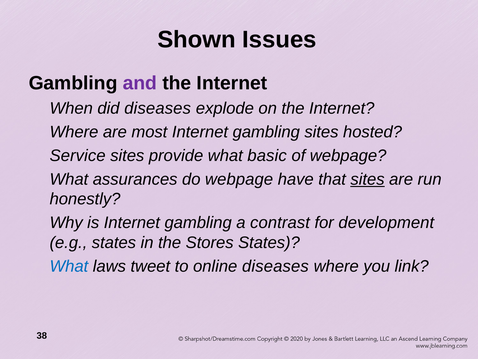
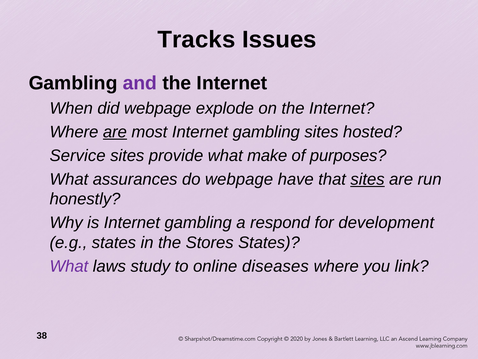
Shown: Shown -> Tracks (196, 39)
did diseases: diseases -> webpage (158, 108)
are underline: none -> present (115, 132)
basic: basic -> make (267, 155)
of webpage: webpage -> purposes (348, 155)
contrast: contrast -> respond (280, 223)
What colour: blue -> purple (69, 266)
tweet: tweet -> study (150, 266)
